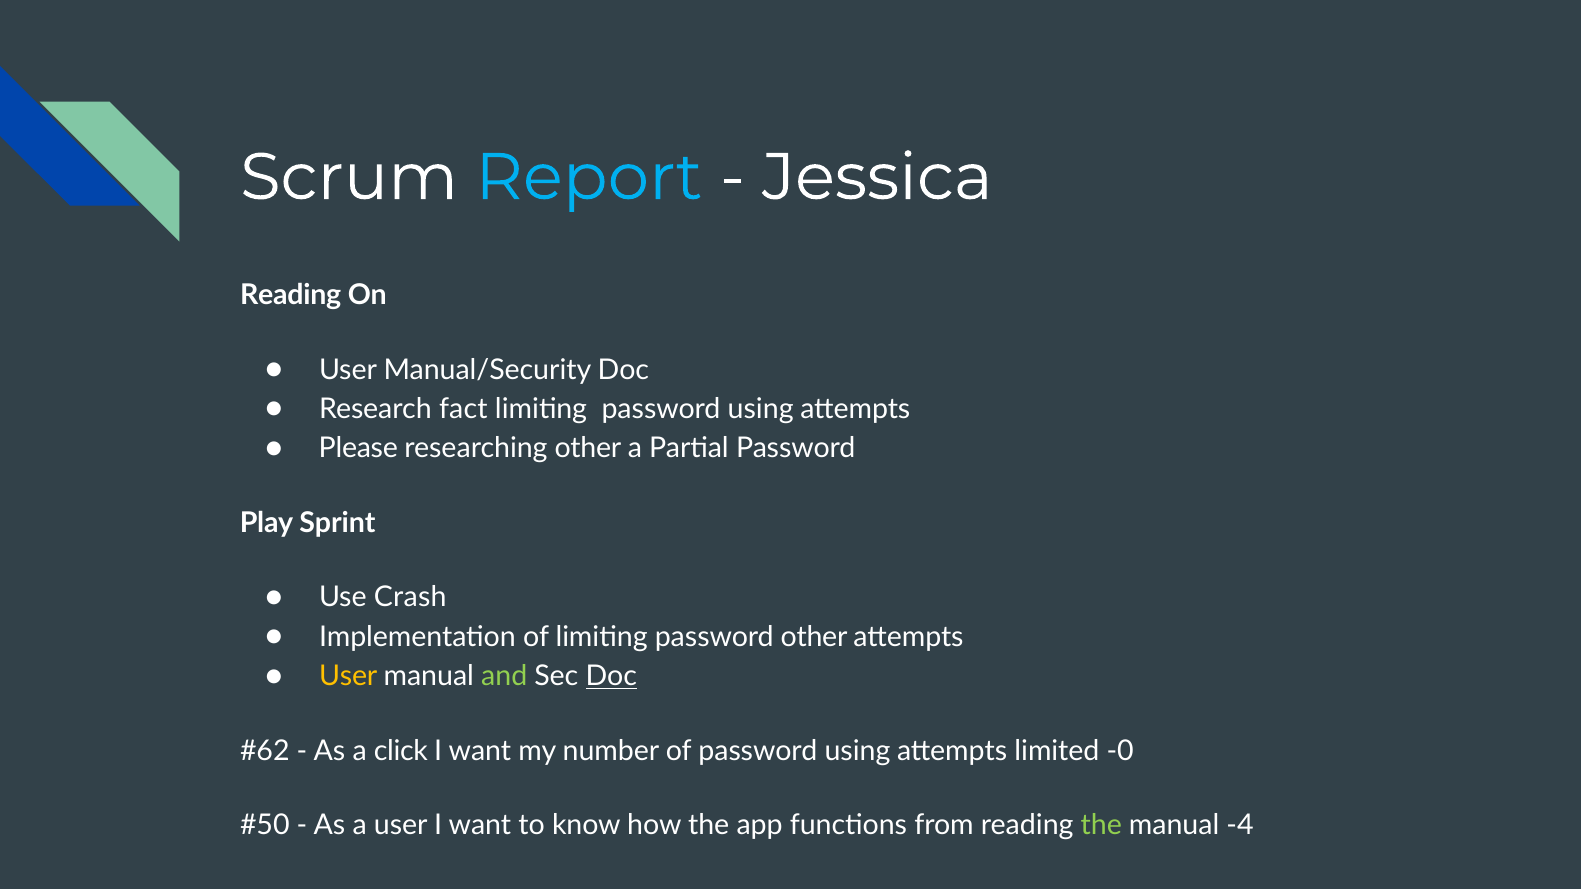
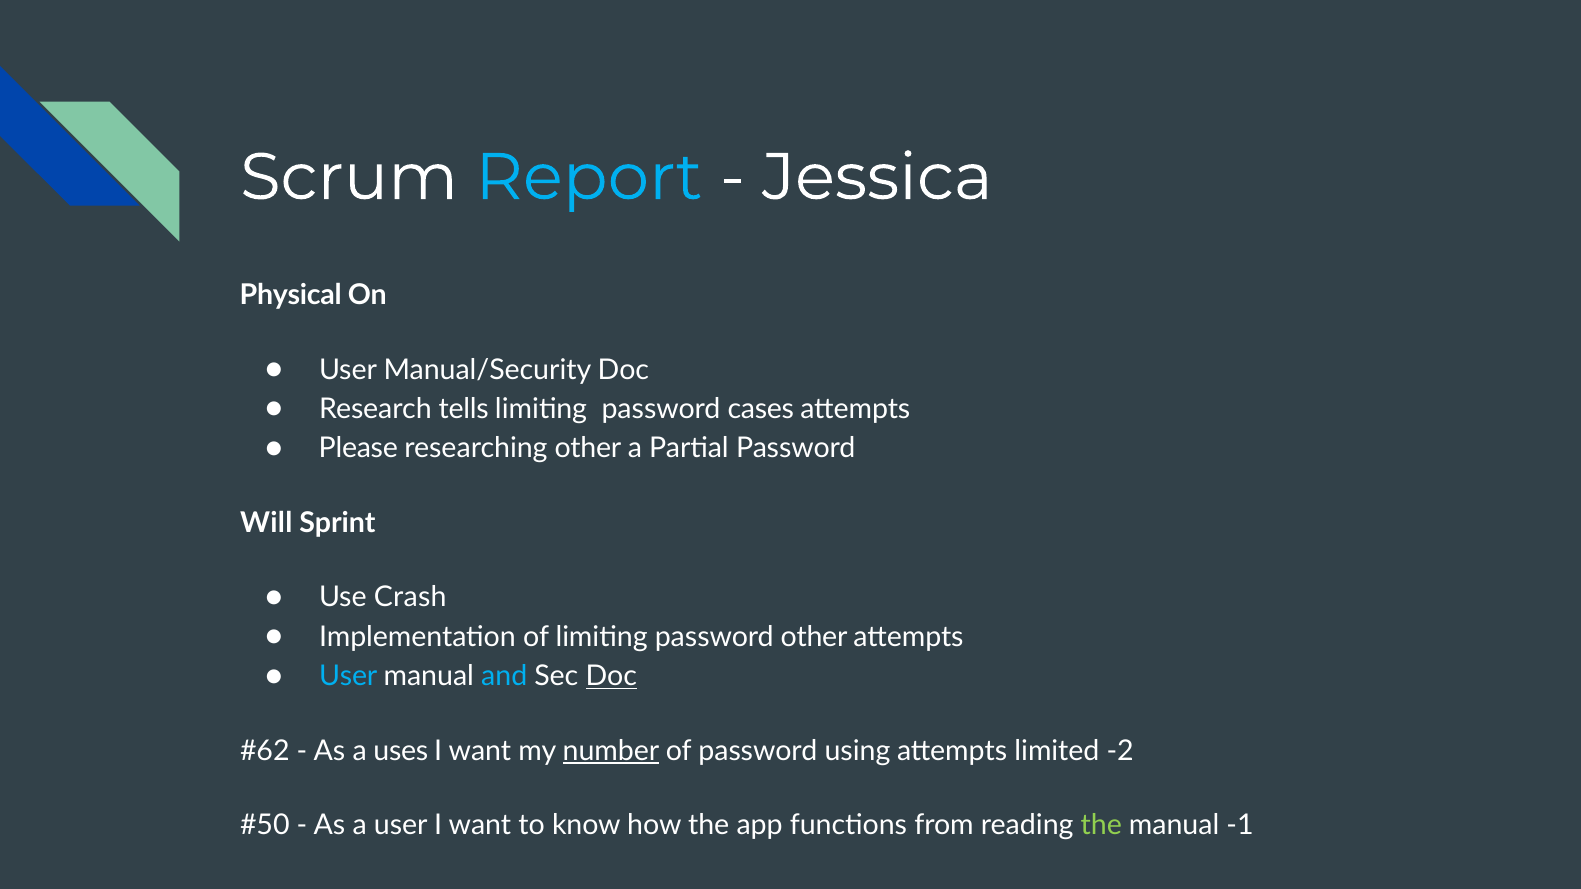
Reading: Reading -> Physical (291, 295)
fact: fact -> tells (464, 409)
limiting password using: using -> cases (761, 409)
Play: Play -> Will (266, 523)
User colour: yellow -> light blue (348, 676)
and colour: light green -> light blue (504, 676)
click: click -> uses (401, 751)
number underline: none -> present (611, 751)
-0: -0 -> -2 (1120, 751)
-4: -4 -> -1 (1240, 825)
